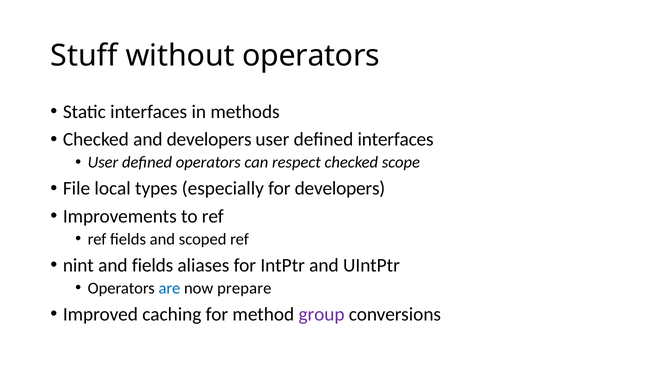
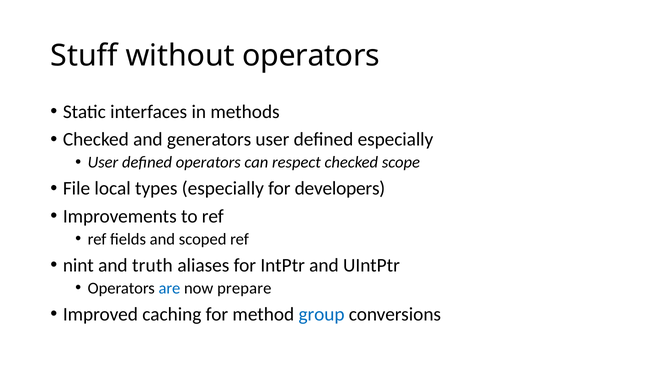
and developers: developers -> generators (209, 140)
defined interfaces: interfaces -> especially (395, 140)
and fields: fields -> truth (152, 266)
group colour: purple -> blue (322, 315)
